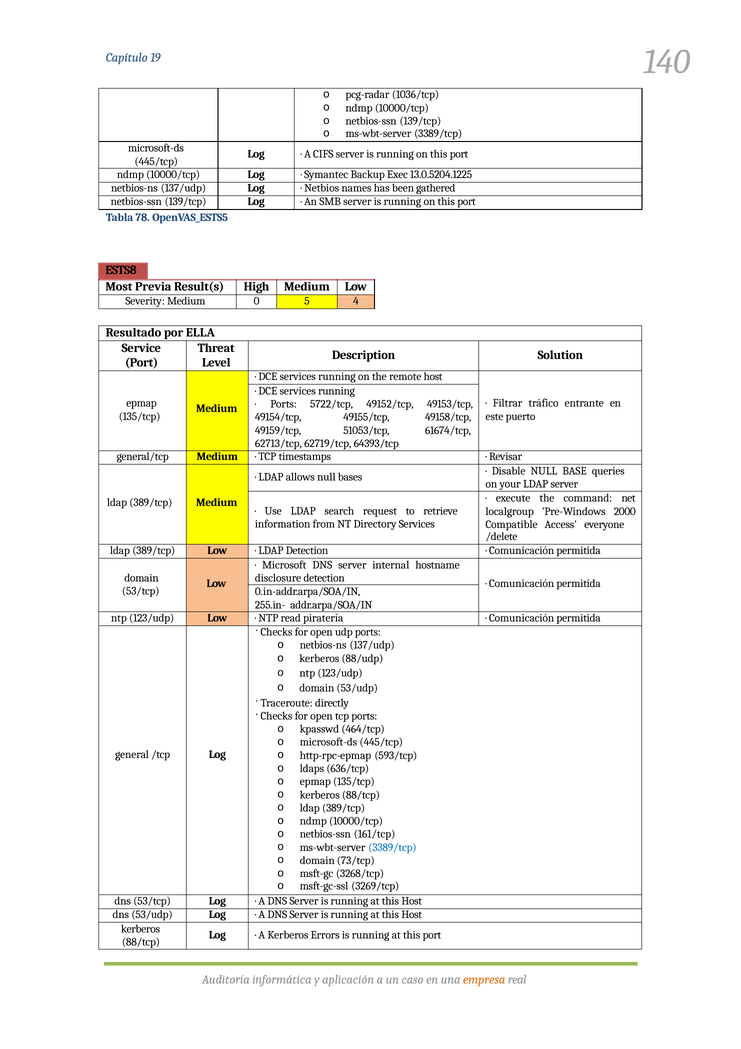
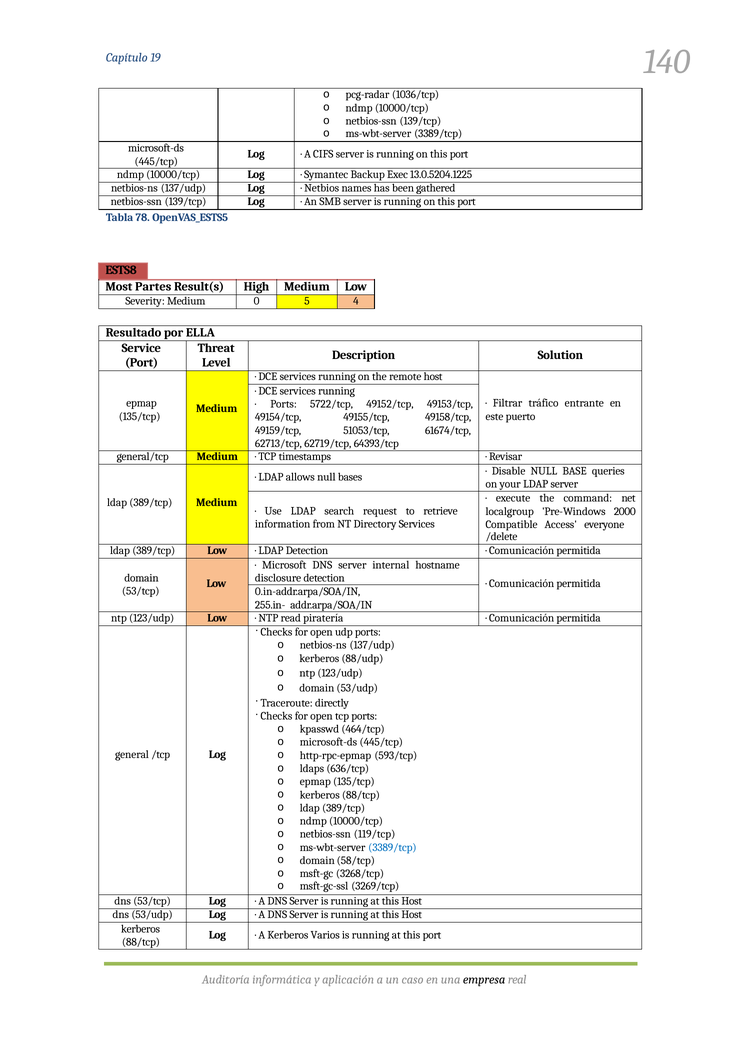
Previa: Previa -> Partes (153, 286)
161/tcp: 161/tcp -> 119/tcp (375, 834)
73/tcp: 73/tcp -> 58/tcp (356, 860)
Errors: Errors -> Varios (325, 935)
empresa colour: orange -> black (484, 979)
